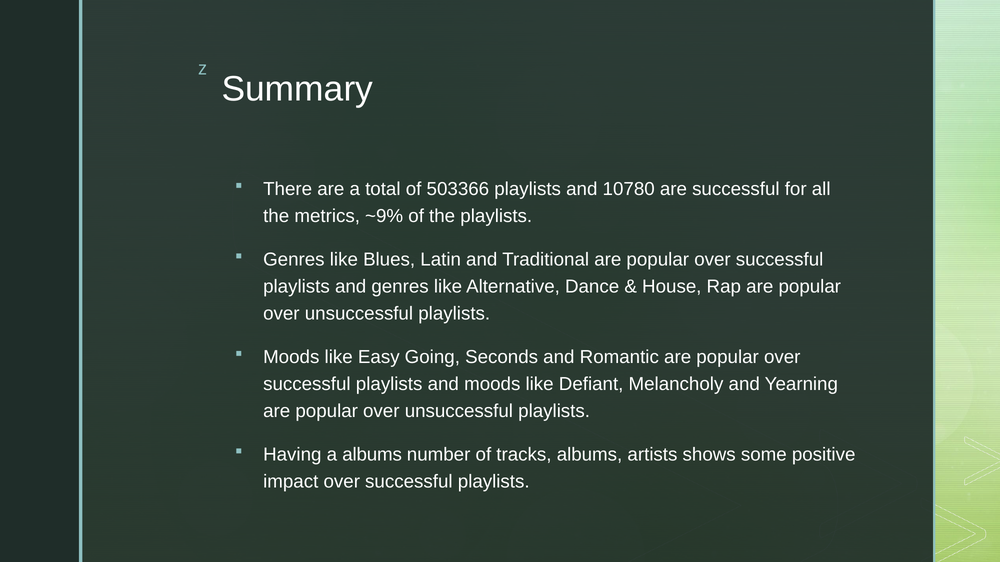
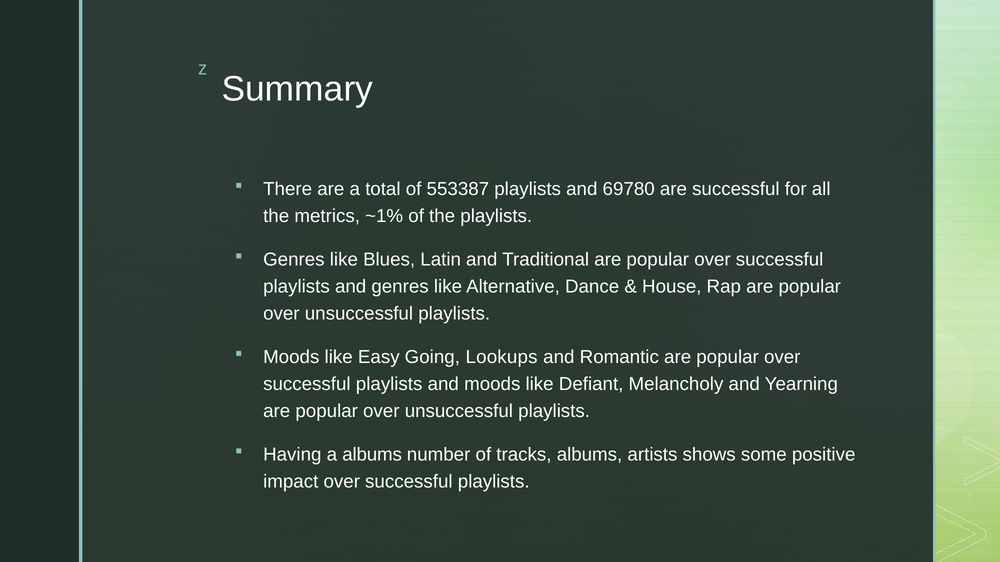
503366: 503366 -> 553387 (458, 189)
10780: 10780 -> 69780 (629, 189)
~9%: ~9% -> ~1% (384, 216)
Seconds: Seconds -> Lookups (502, 357)
